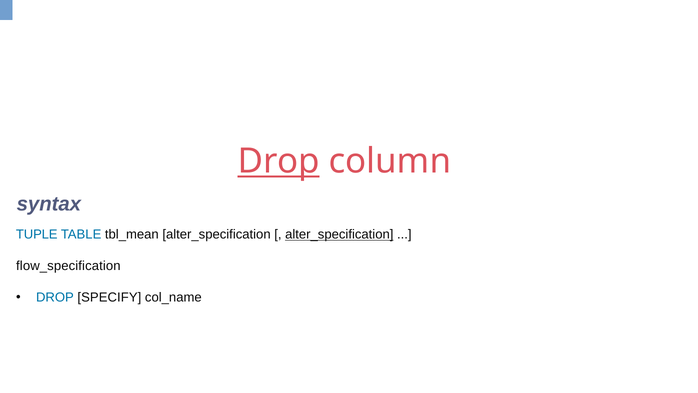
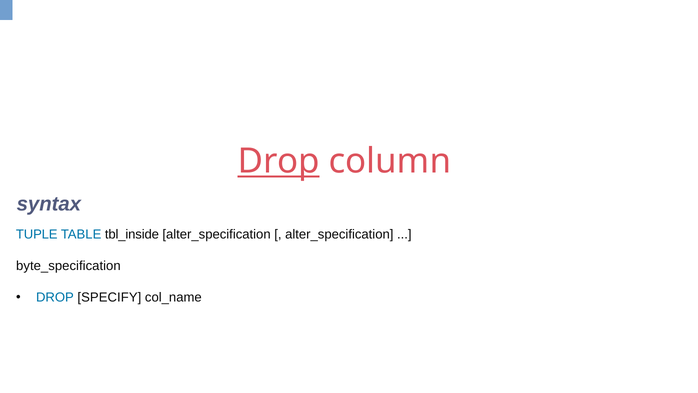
tbl_mean: tbl_mean -> tbl_inside (132, 234)
alter_specification underline: present -> none (339, 234)
flow_specification: flow_specification -> byte_specification (68, 266)
